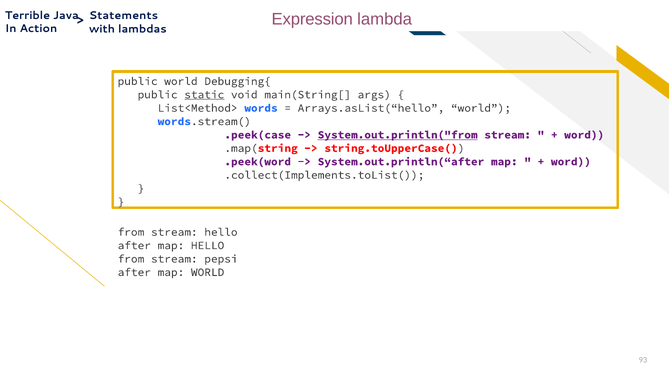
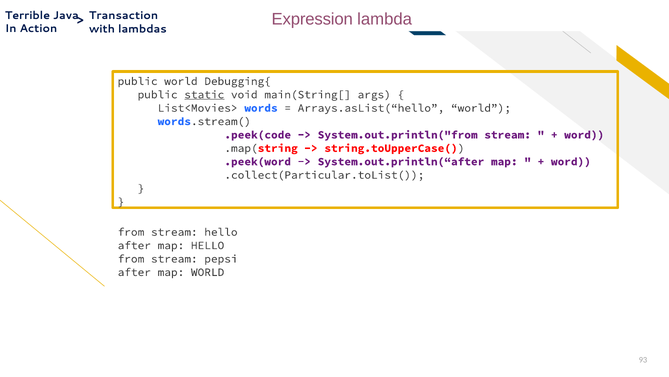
Statements: Statements -> Transaction (124, 15)
List<Method>: List<Method> -> List<Movies> (198, 108)
.peek(case: .peek(case -> .peek(code (258, 135)
System.out.println("from underline: present -> none (398, 135)
.collect(Implements.toList(: .collect(Implements.toList( -> .collect(Particular.toList( (324, 175)
